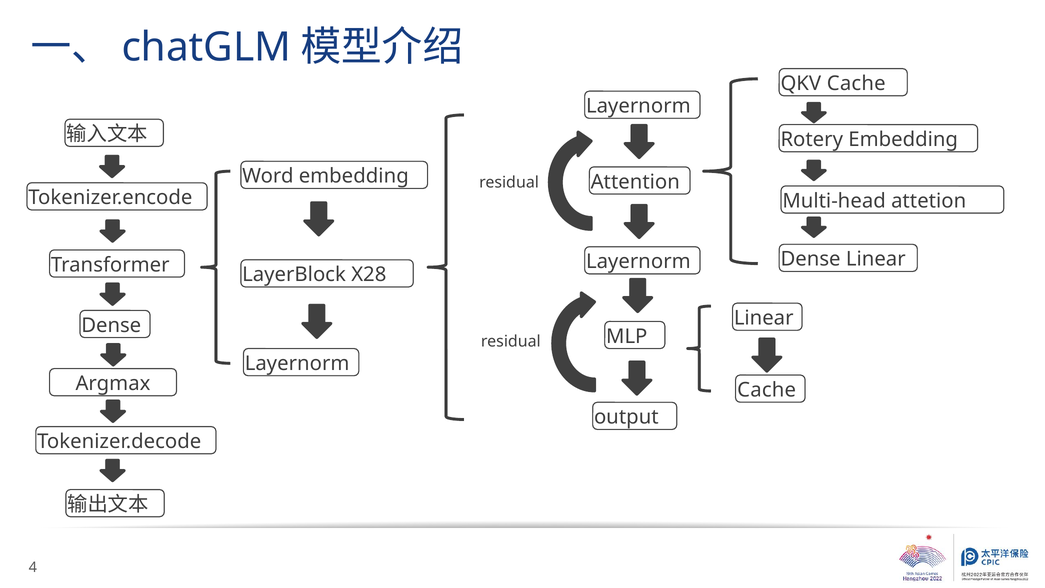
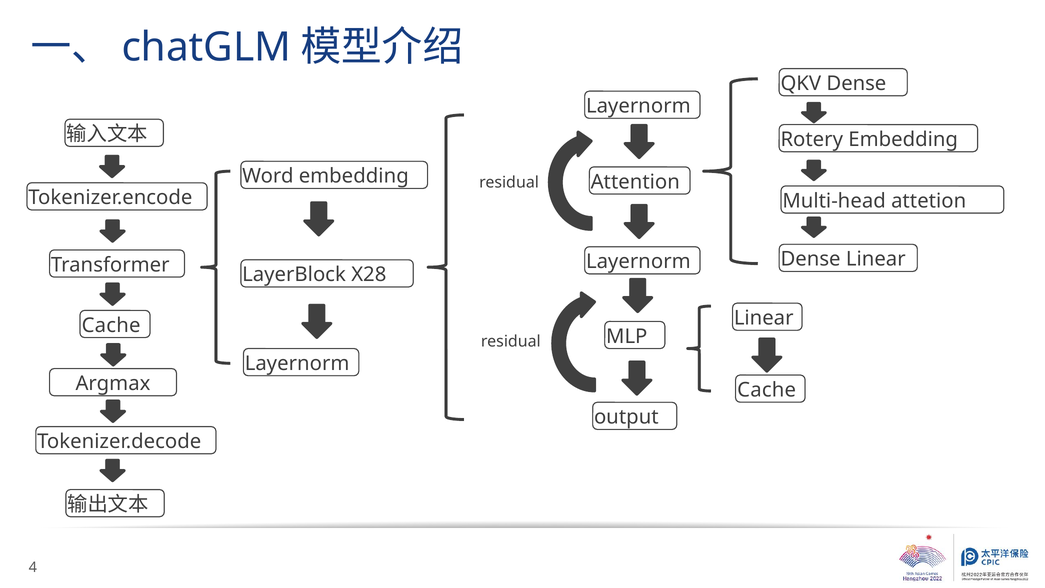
QKV Cache: Cache -> Dense (856, 84)
Dense: Dense -> Cache (111, 325)
